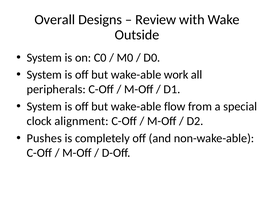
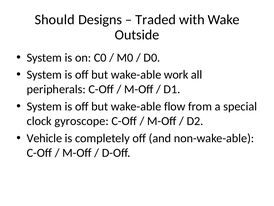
Overall: Overall -> Should (55, 20)
Review: Review -> Traded (156, 20)
alignment: alignment -> gyroscope (82, 121)
Pushes: Pushes -> Vehicle (44, 138)
